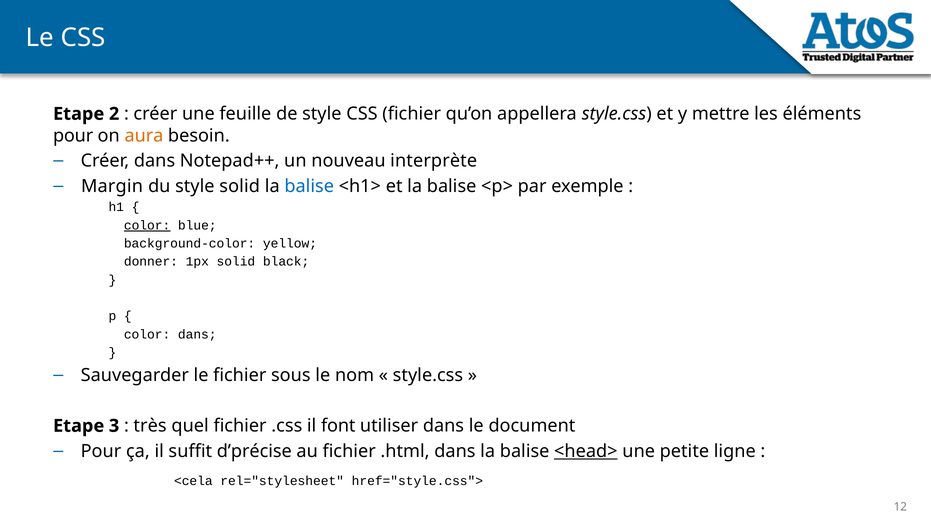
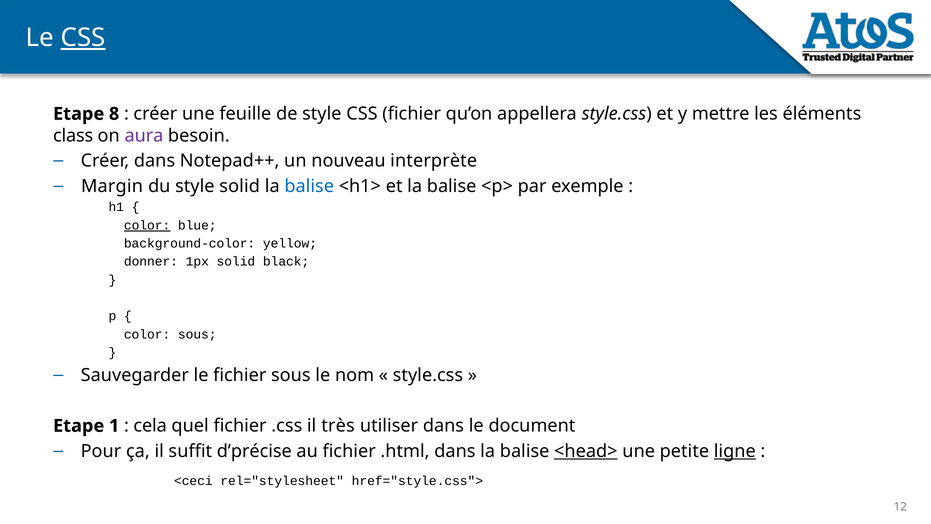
CSS underline: none -> present (83, 38)
2: 2 -> 8 (114, 114)
pour: pour -> class (73, 136)
aura colour: orange -> purple (144, 136)
color dans: dans -> sous (197, 334)
3: 3 -> 1 (114, 426)
très: très -> cela (150, 426)
font: font -> très (338, 426)
ligne underline: none -> present (735, 451)
<cela: <cela -> <ceci (193, 481)
